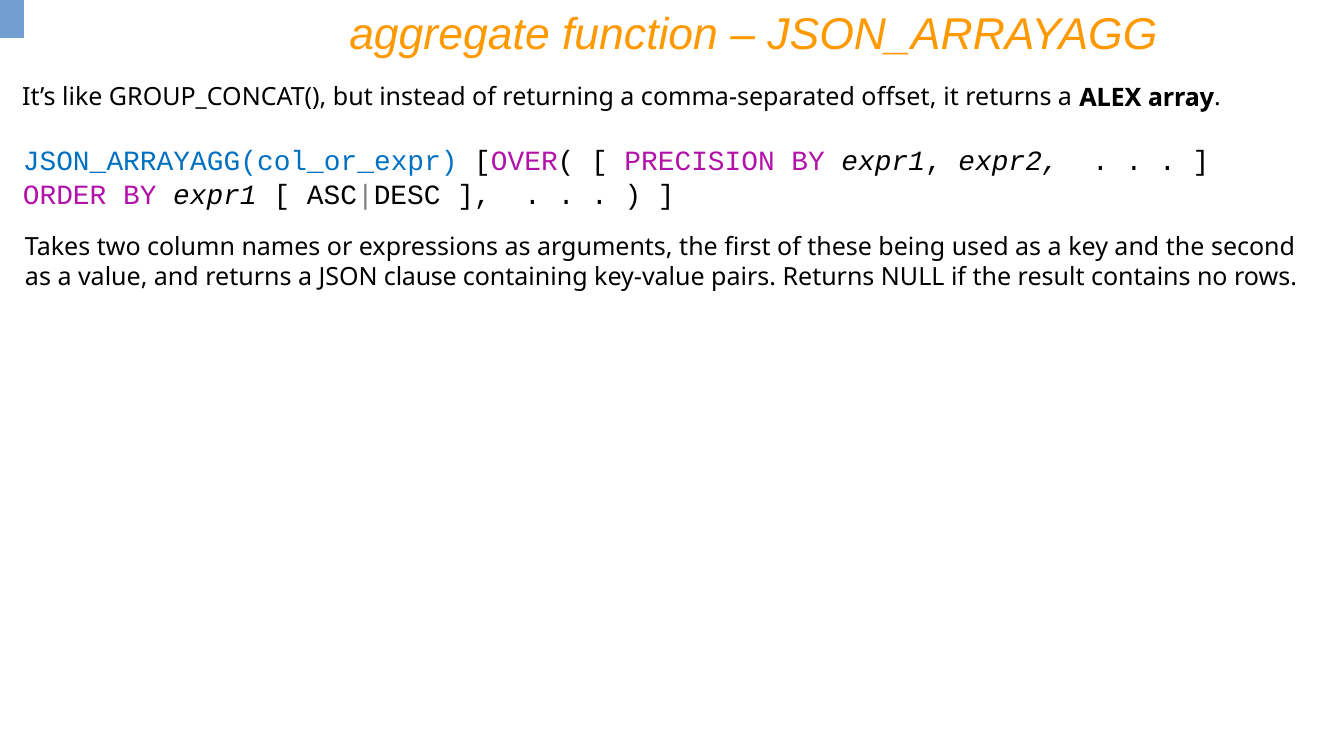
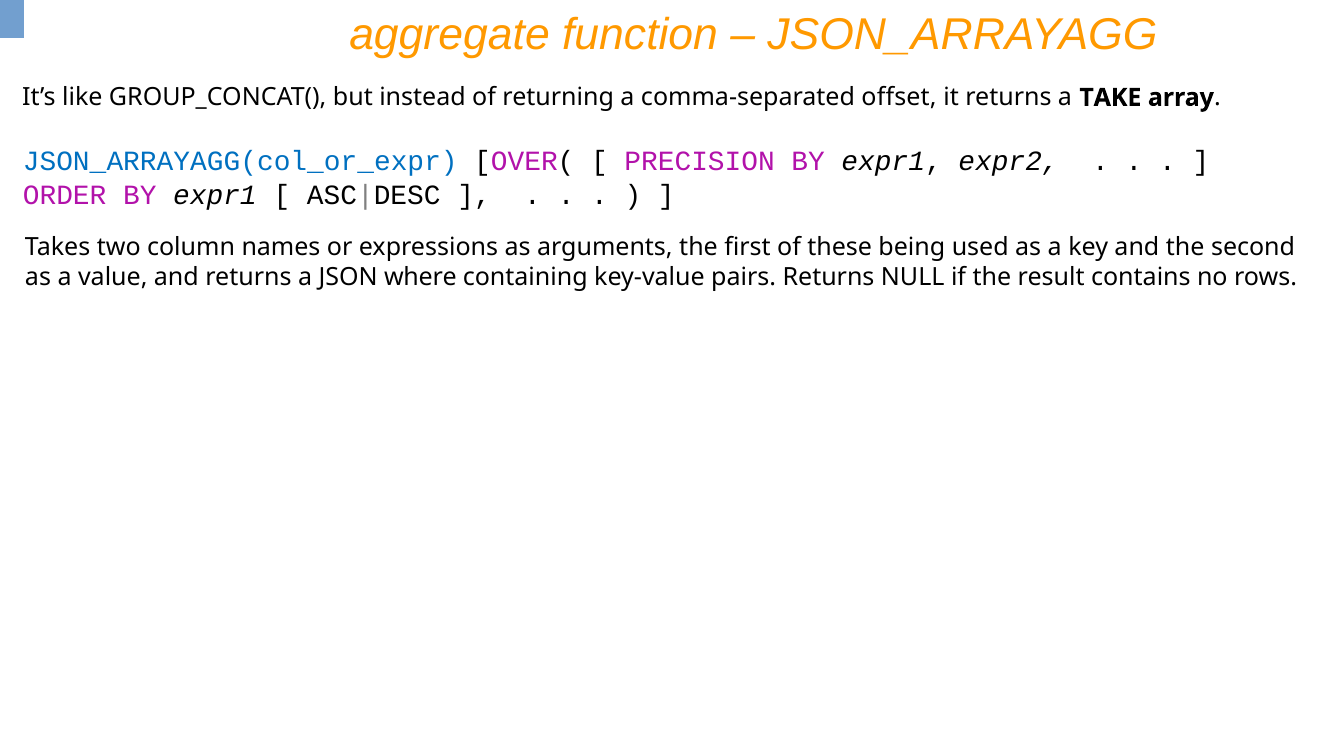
ALEX: ALEX -> TAKE (1110, 98)
clause: clause -> where (420, 277)
